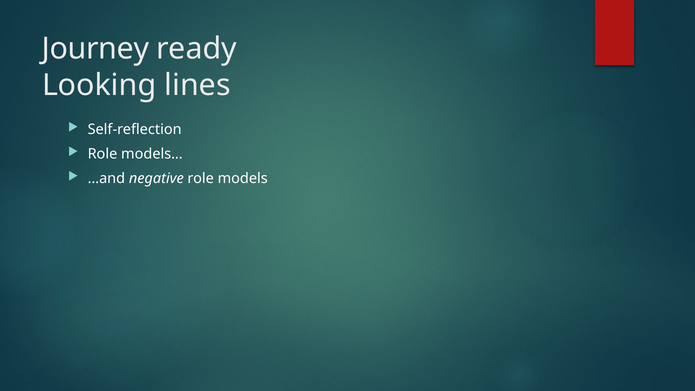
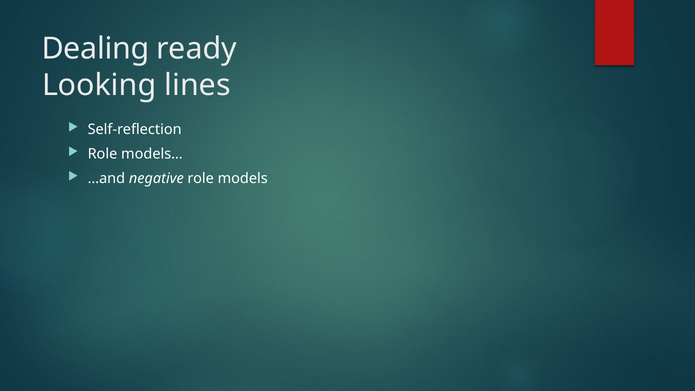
Journey: Journey -> Dealing (95, 49)
